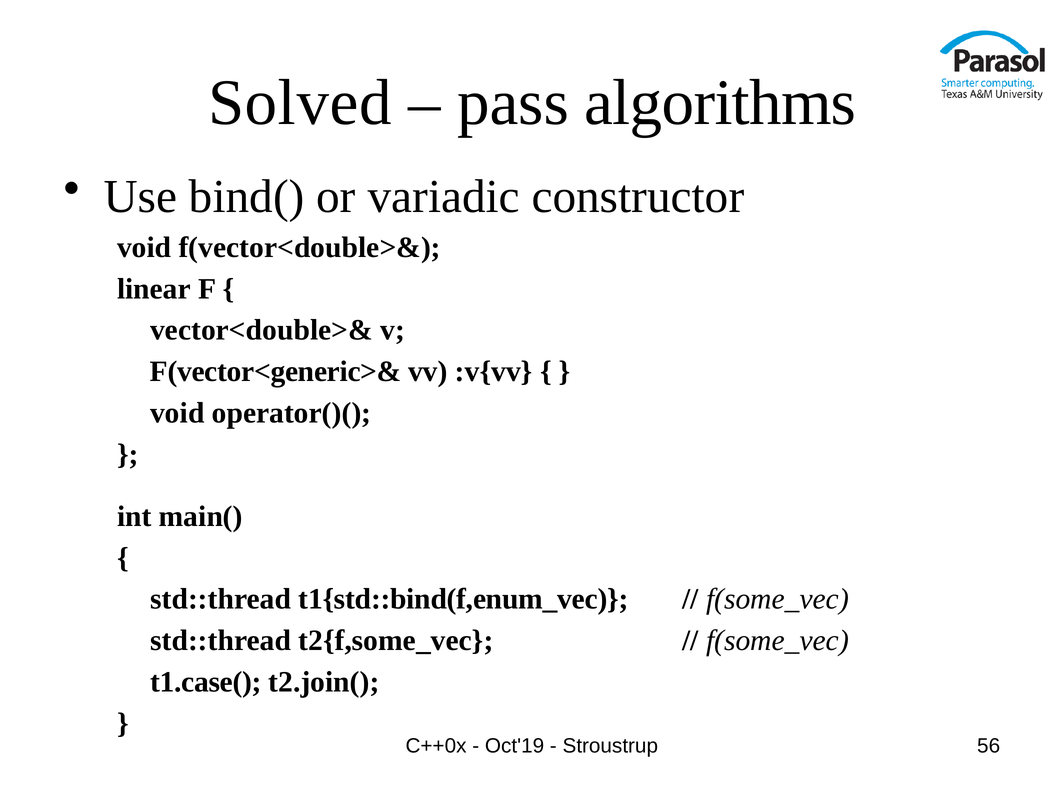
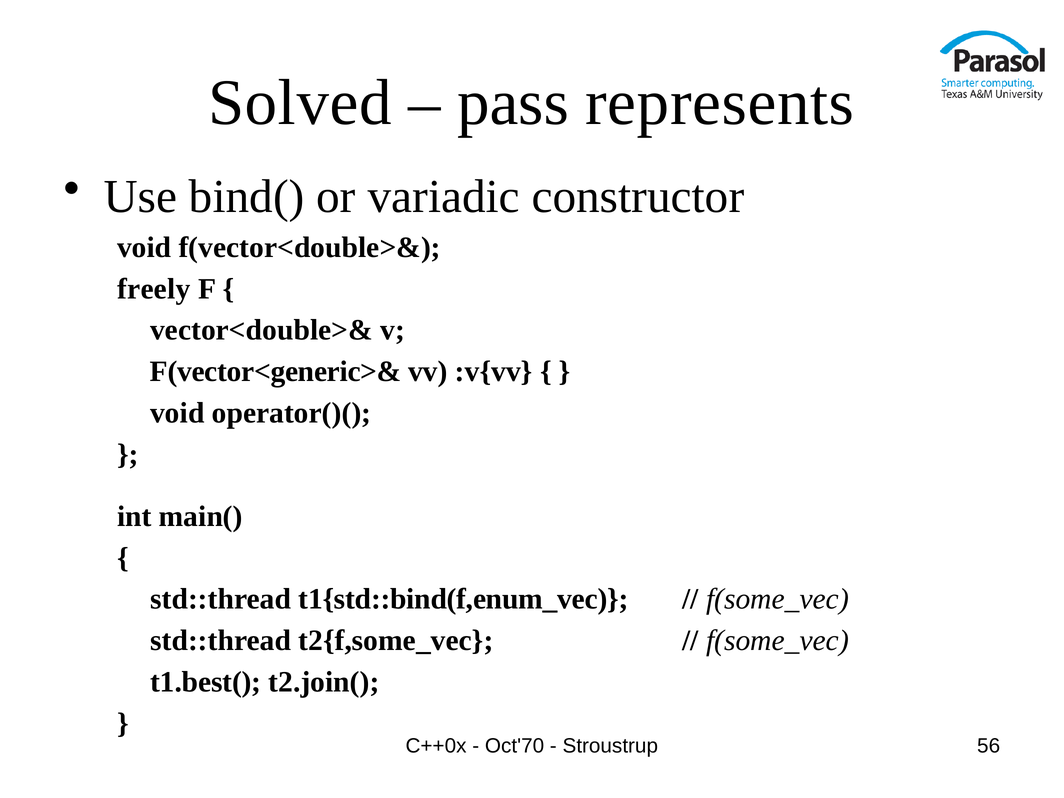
algorithms: algorithms -> represents (720, 103)
linear: linear -> freely (154, 289)
t1.case(: t1.case( -> t1.best( (206, 682)
Oct'19: Oct'19 -> Oct'70 (515, 746)
